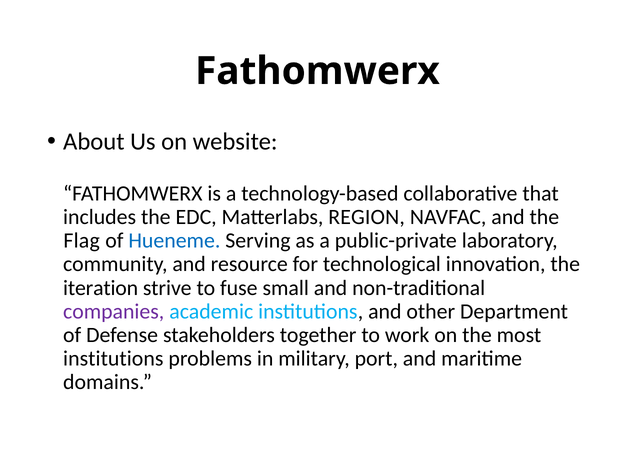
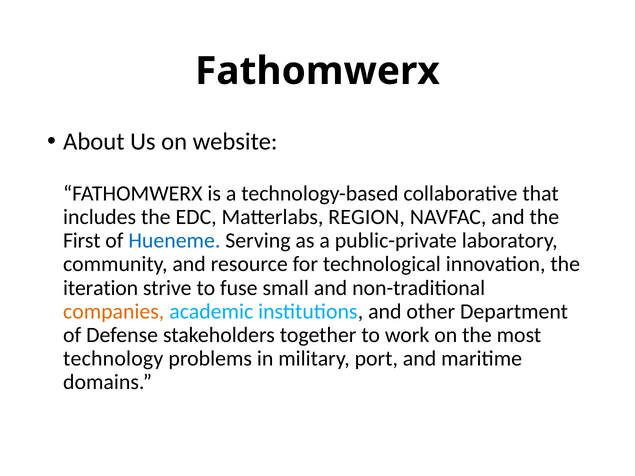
Flag: Flag -> First (82, 241)
companies colour: purple -> orange (114, 312)
institutions: institutions -> technology (113, 359)
